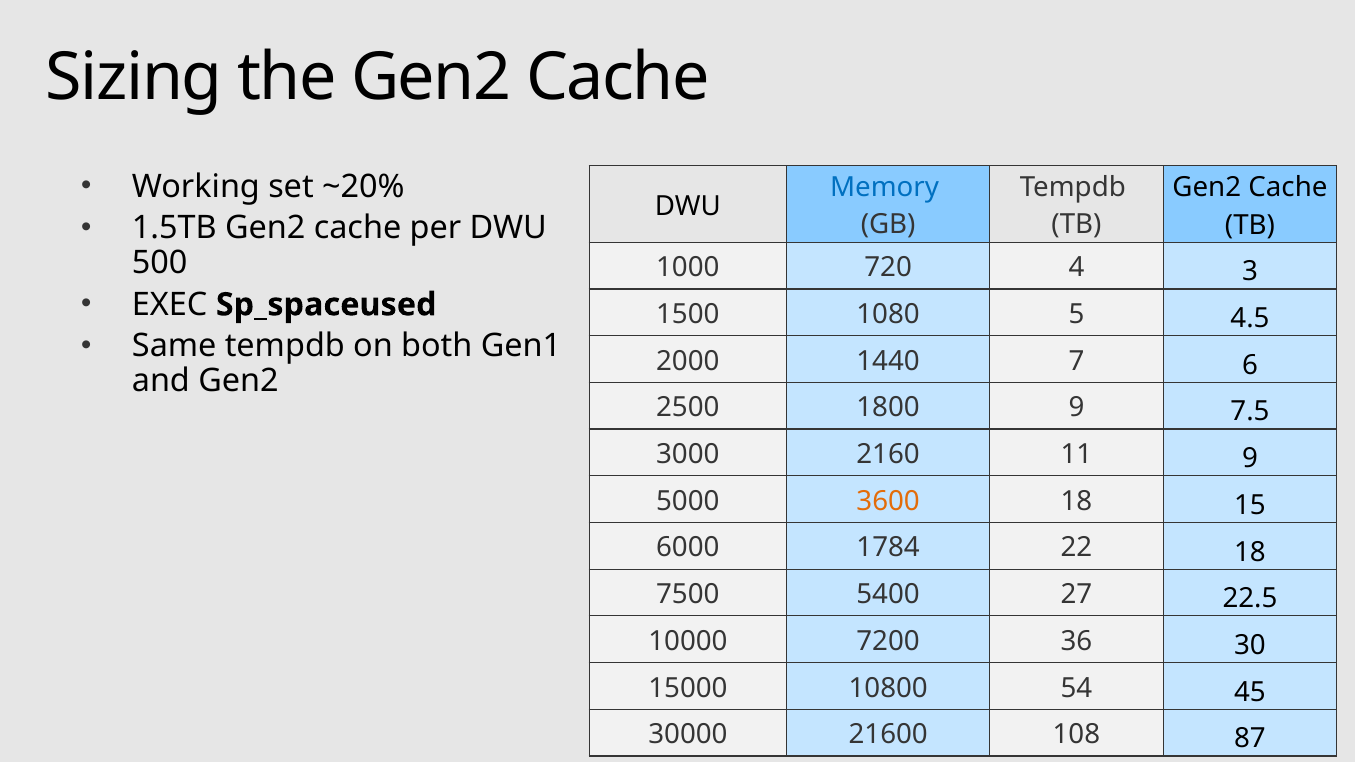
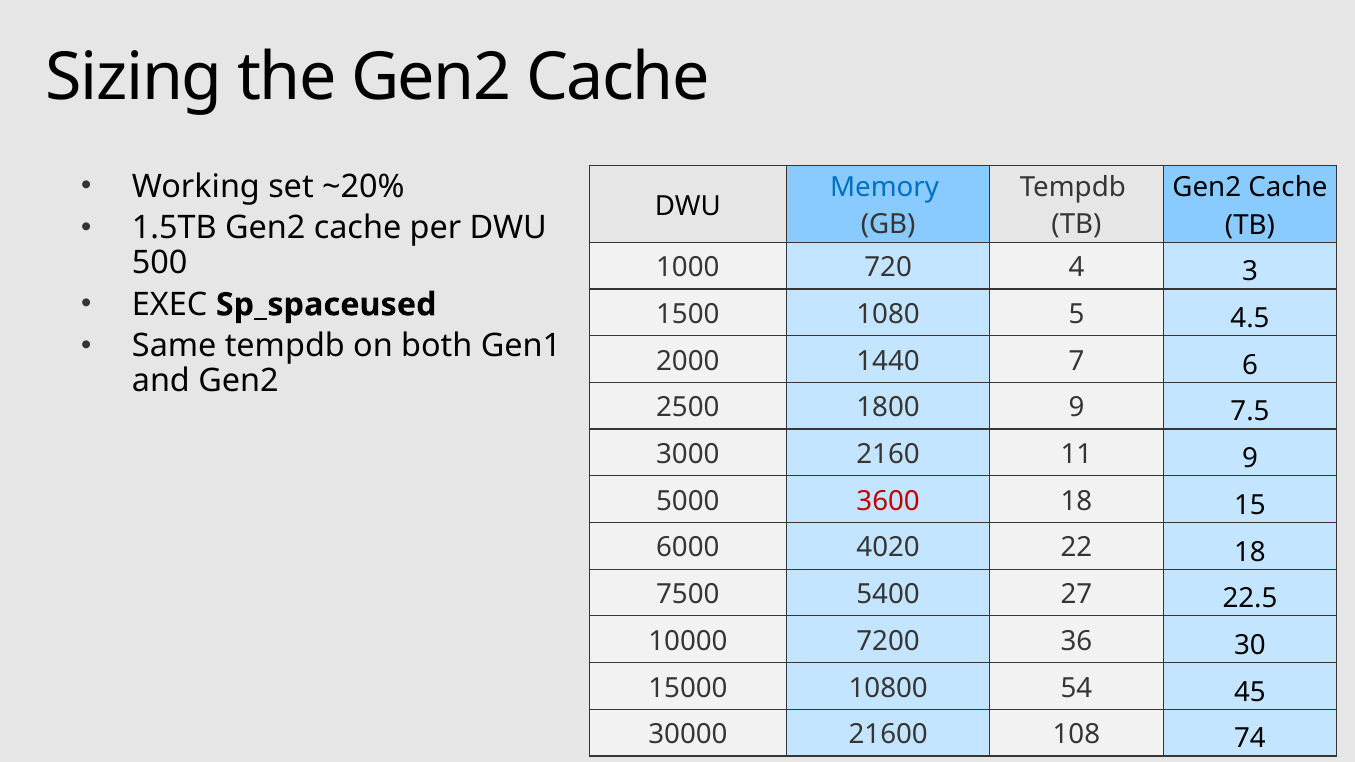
3600 colour: orange -> red (888, 501)
1784: 1784 -> 4020 (888, 548)
87: 87 -> 74 (1250, 739)
